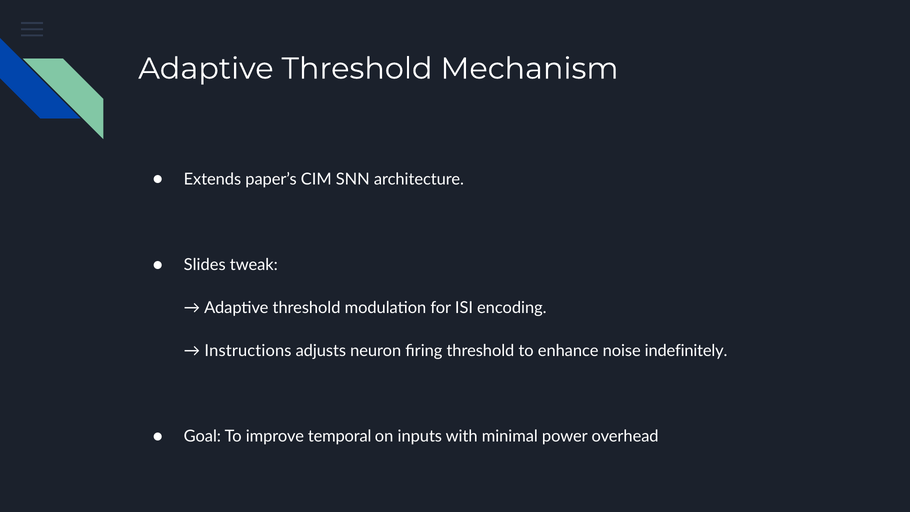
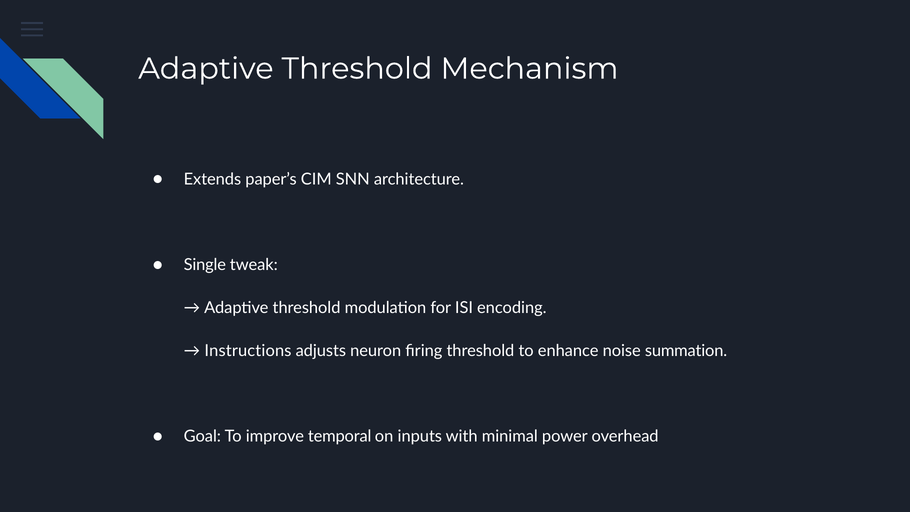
Slides: Slides -> Single (205, 265)
indefinitely: indefinitely -> summation (686, 351)
